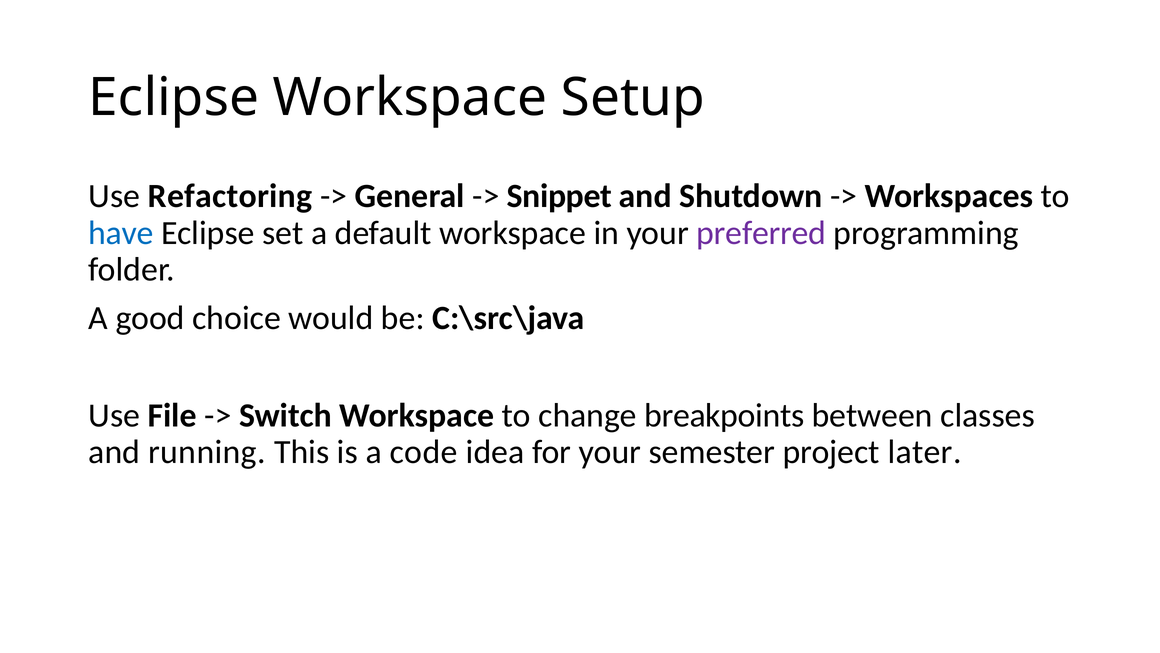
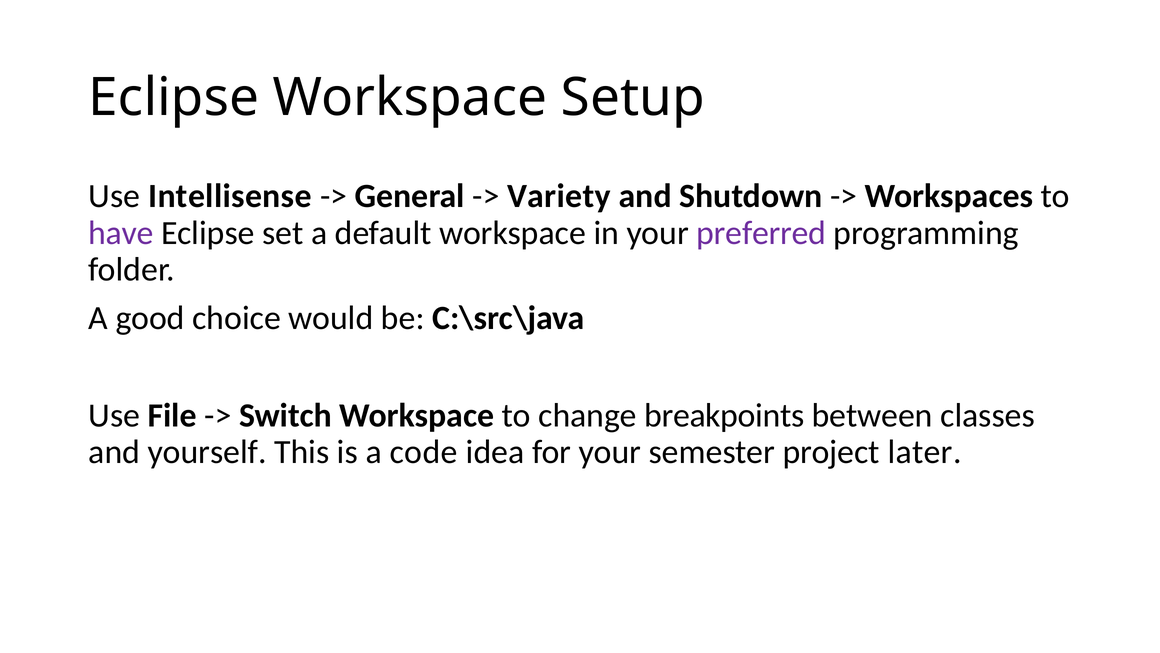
Refactoring: Refactoring -> Intellisense (230, 196)
Snippet: Snippet -> Variety (559, 196)
have colour: blue -> purple (121, 233)
running: running -> yourself (207, 452)
